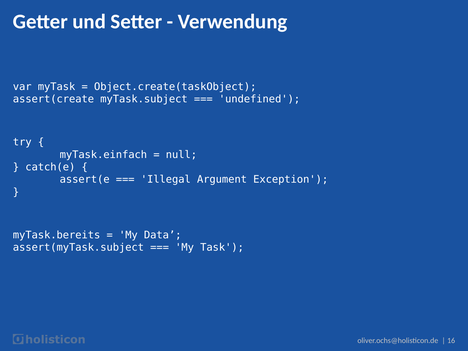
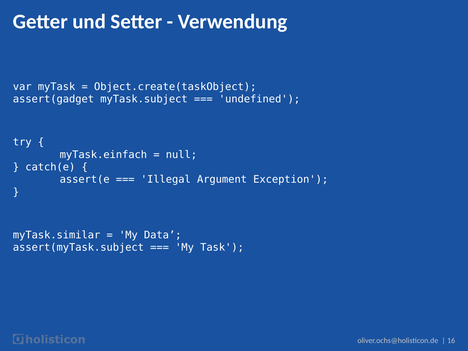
assert(create: assert(create -> assert(gadget (53, 99)
myTask.bereits: myTask.bereits -> myTask.similar (57, 235)
